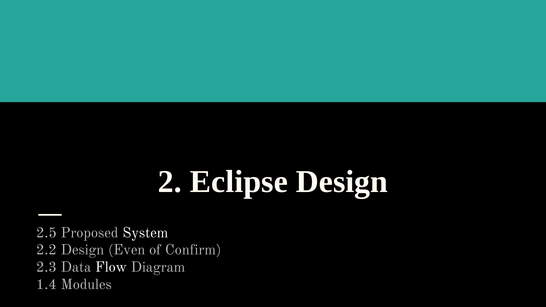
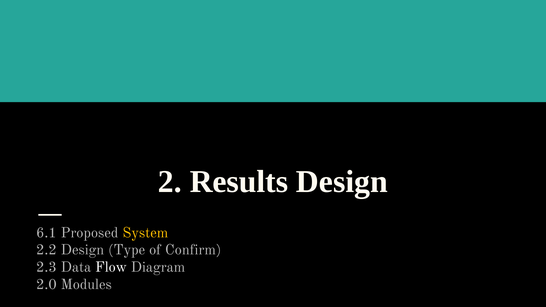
Eclipse: Eclipse -> Results (239, 182)
2.5: 2.5 -> 6.1 (46, 233)
System colour: white -> yellow (145, 233)
Even: Even -> Type (127, 250)
1.4: 1.4 -> 2.0 (46, 285)
